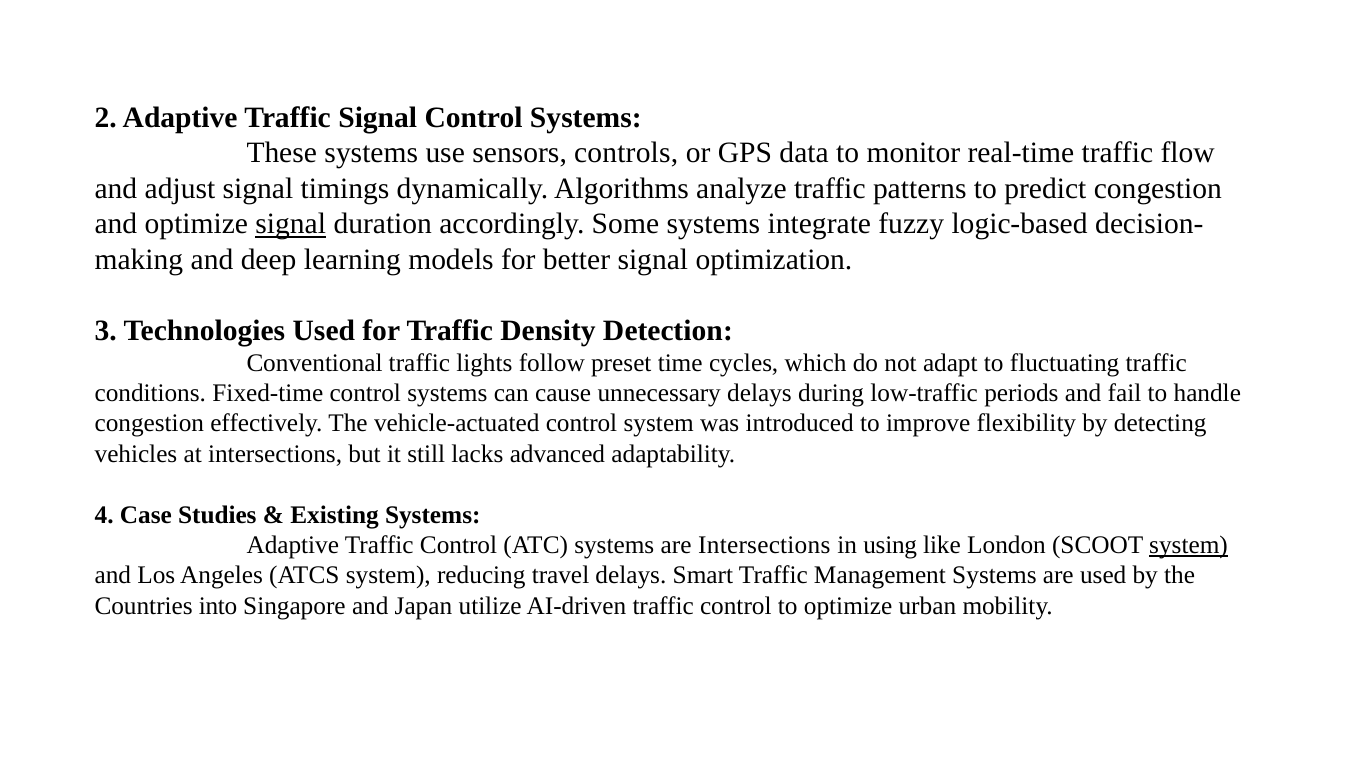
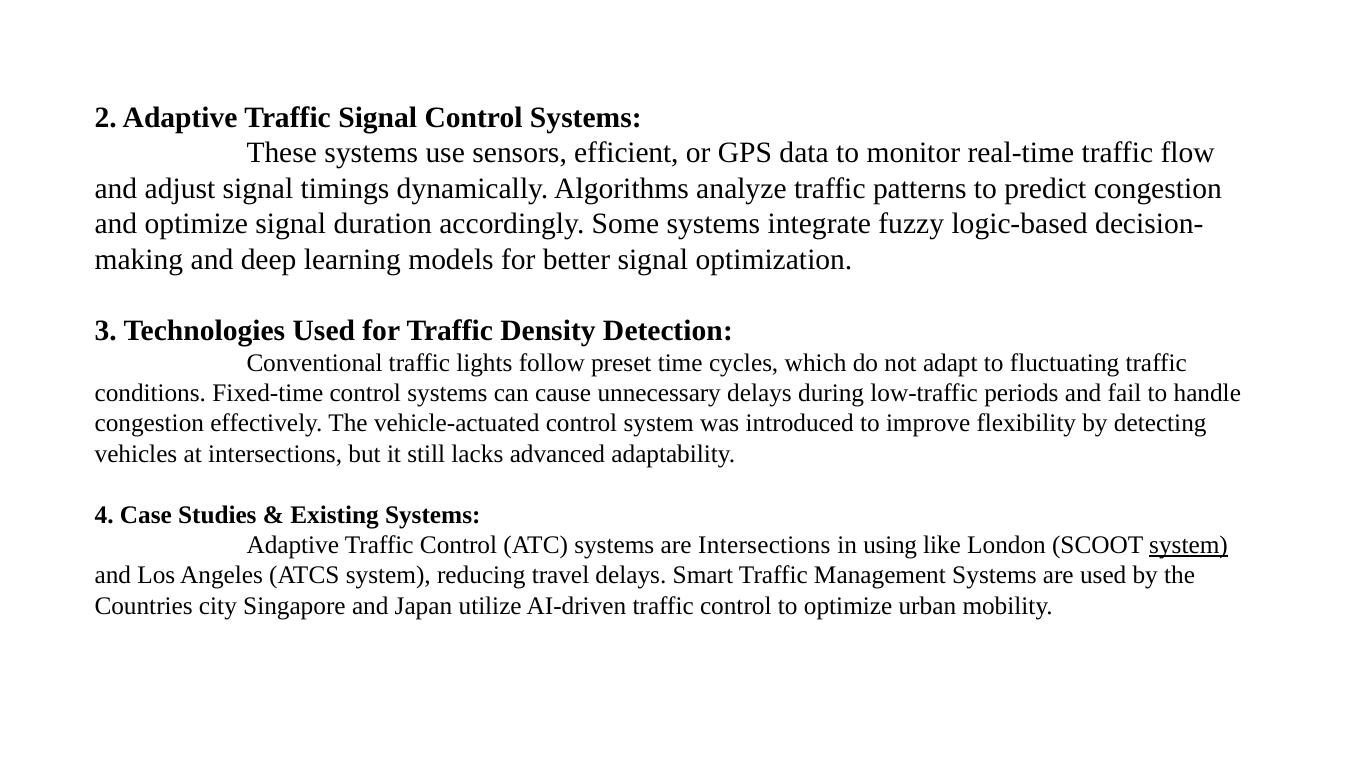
controls: controls -> efficient (626, 153)
signal underline: present -> none (291, 224)
into: into -> city (218, 606)
